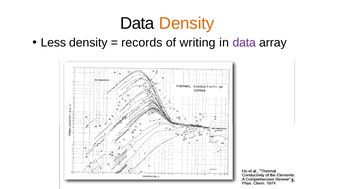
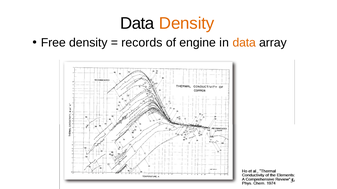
Less: Less -> Free (53, 43)
writing: writing -> engine (198, 43)
data colour: purple -> orange (244, 43)
